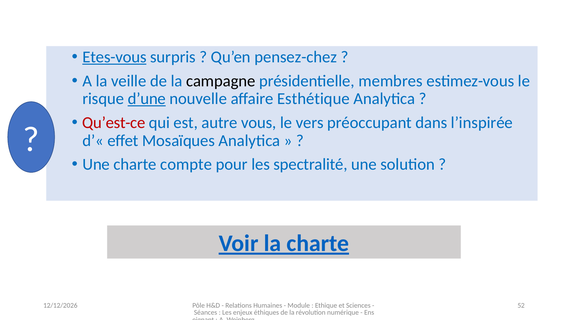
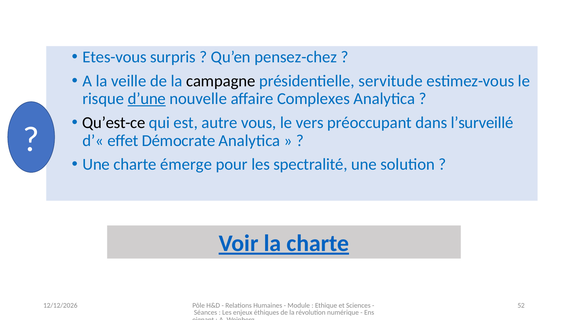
Etes-vous underline: present -> none (114, 57)
membres: membres -> servitude (391, 81)
Esthétique: Esthétique -> Complexes (313, 99)
Qu’est-ce colour: red -> black (114, 122)
l’inspirée: l’inspirée -> l’surveillé (482, 122)
Mosaïques: Mosaïques -> Démocrate (179, 140)
compte: compte -> émerge (186, 164)
